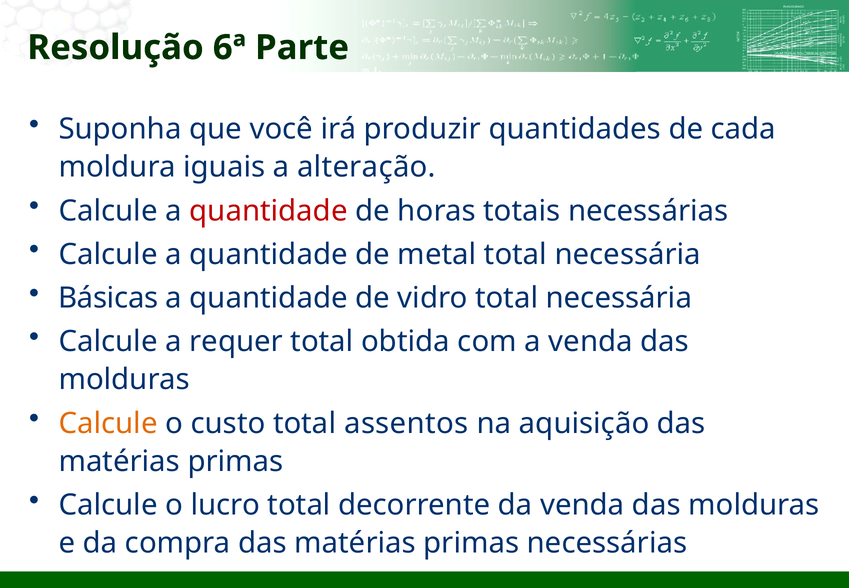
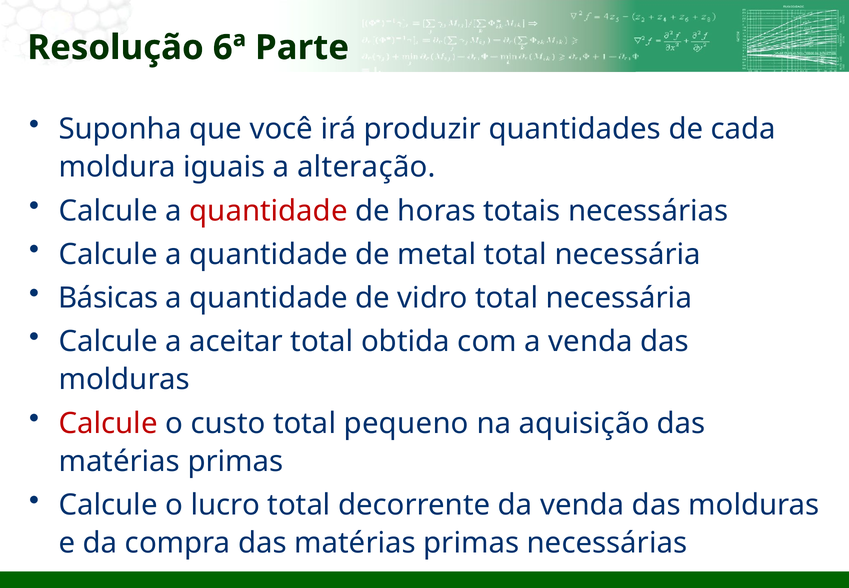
requer: requer -> aceitar (236, 342)
Calcule colour: orange -> red (108, 423)
assentos: assentos -> pequeno (406, 423)
